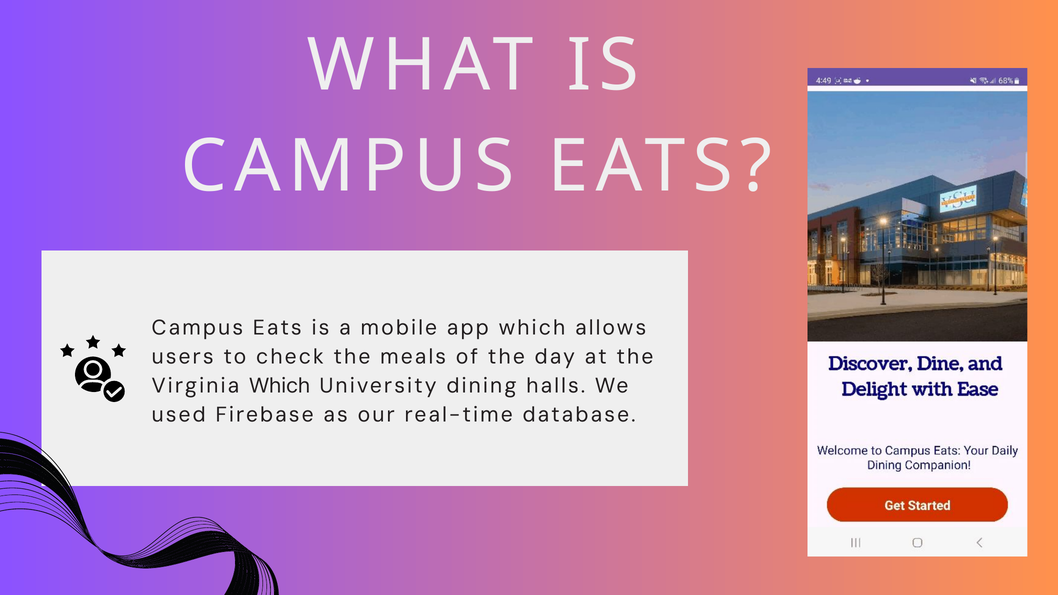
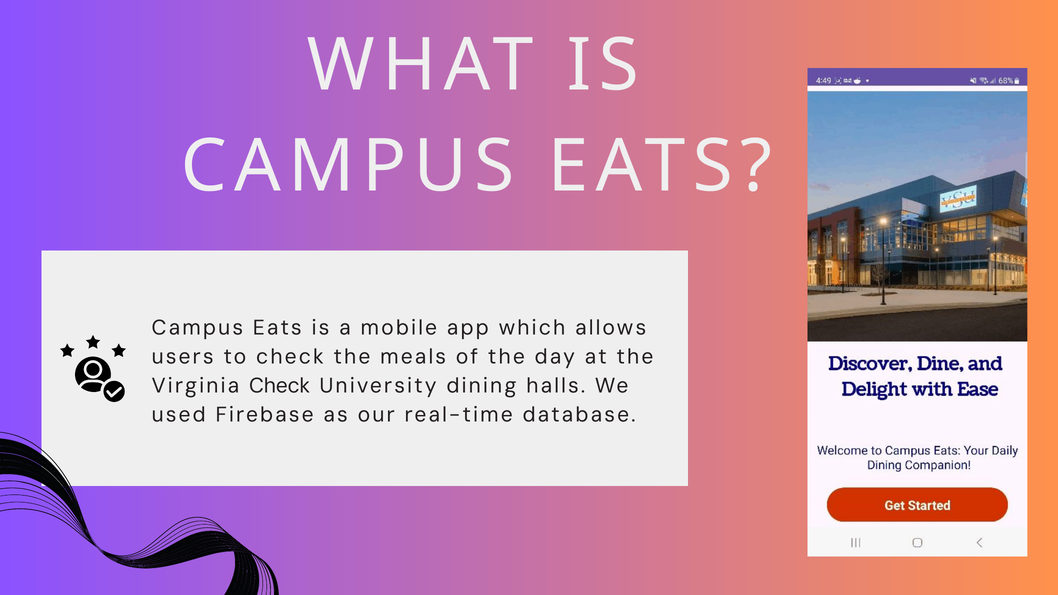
Virginia Which: Which -> Check (280, 386)
